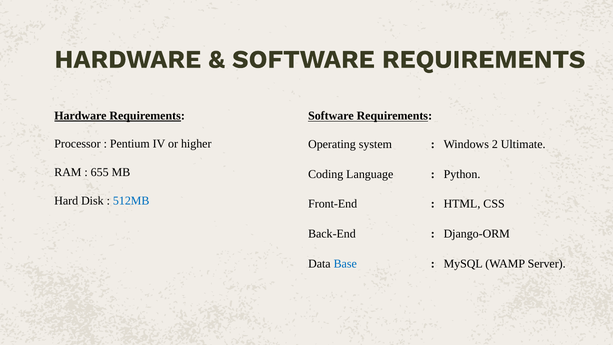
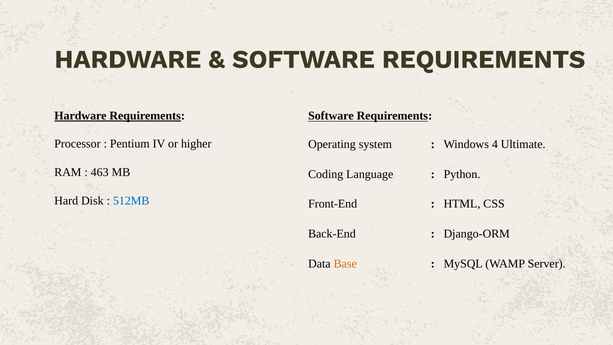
2: 2 -> 4 (495, 144)
655: 655 -> 463 (100, 172)
Base colour: blue -> orange (345, 264)
